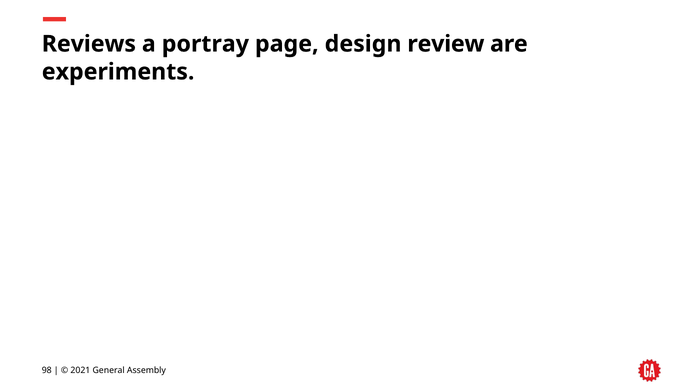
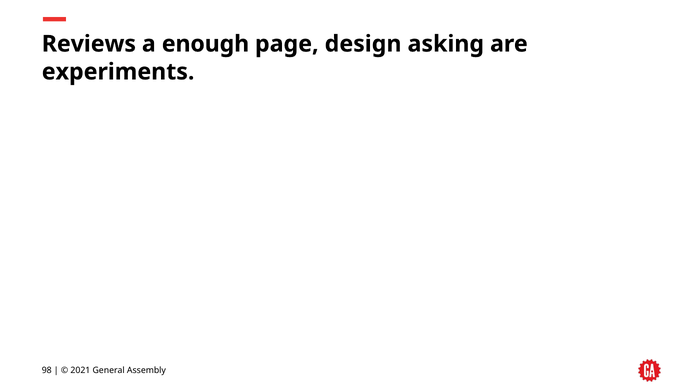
portray: portray -> enough (205, 44)
review: review -> asking (446, 44)
